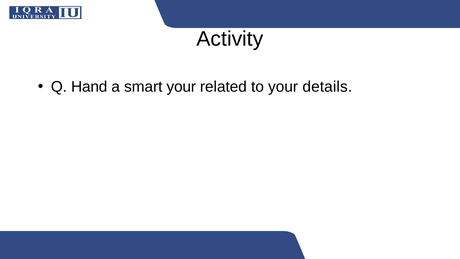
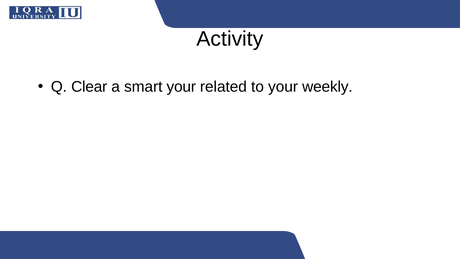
Hand: Hand -> Clear (89, 87)
details: details -> weekly (327, 87)
